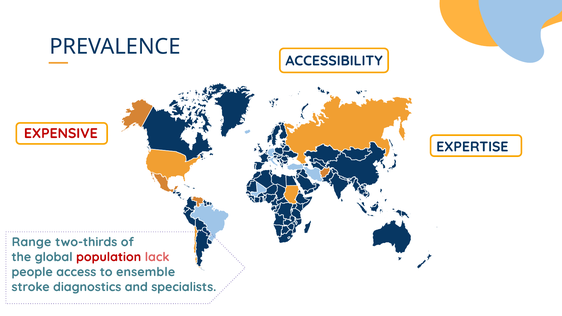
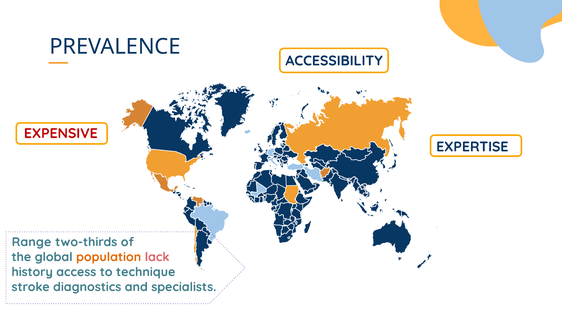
population colour: red -> orange (109, 257)
people: people -> history (32, 272)
ensemble: ensemble -> technique (146, 272)
